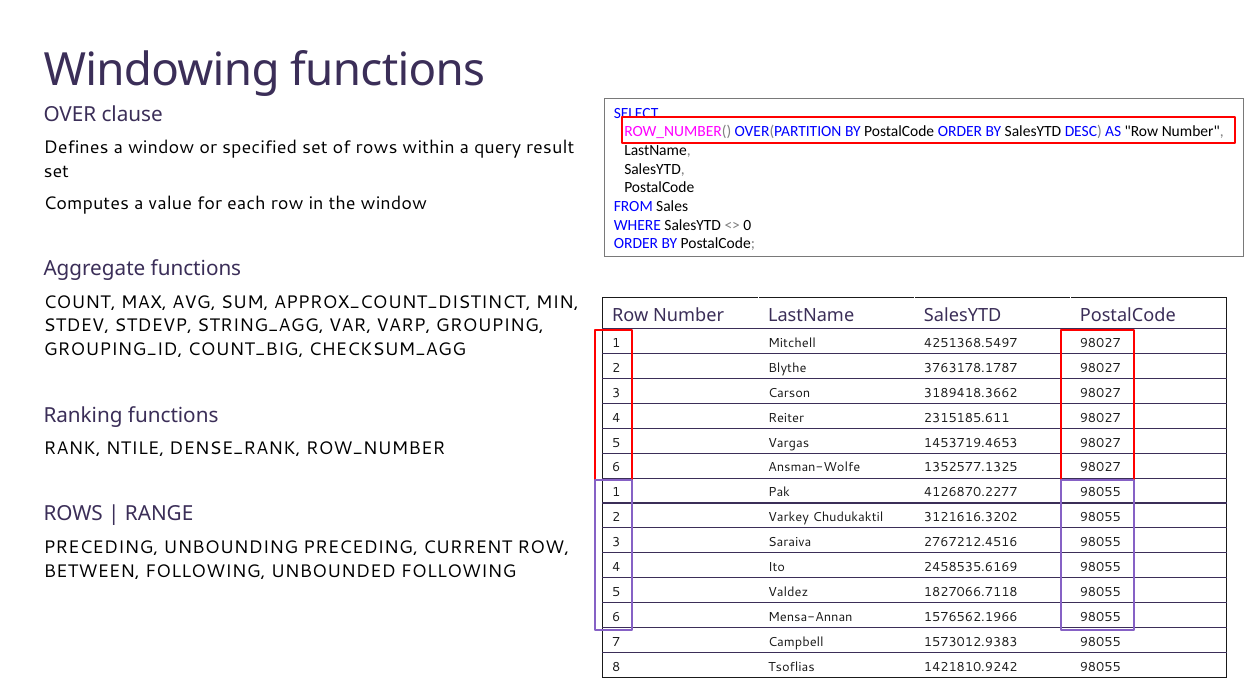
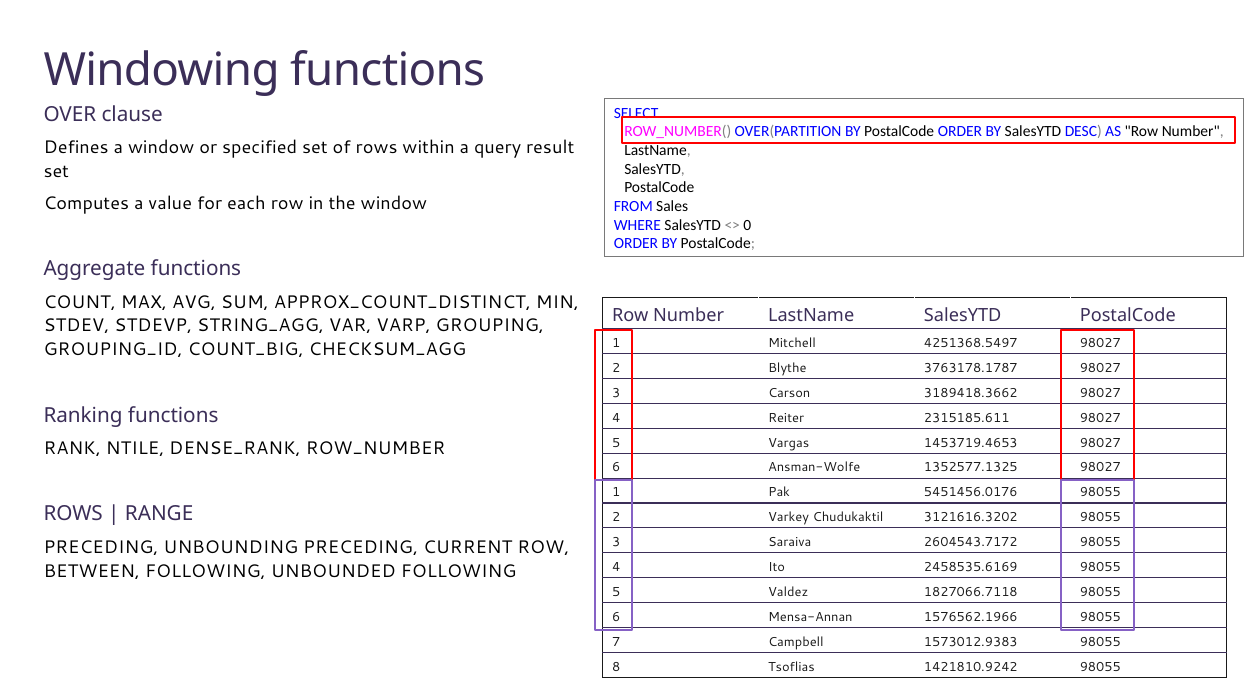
4126870.2277: 4126870.2277 -> 5451456.0176 (971, 492)
2767212.4516: 2767212.4516 -> 2604543.7172 (971, 542)
